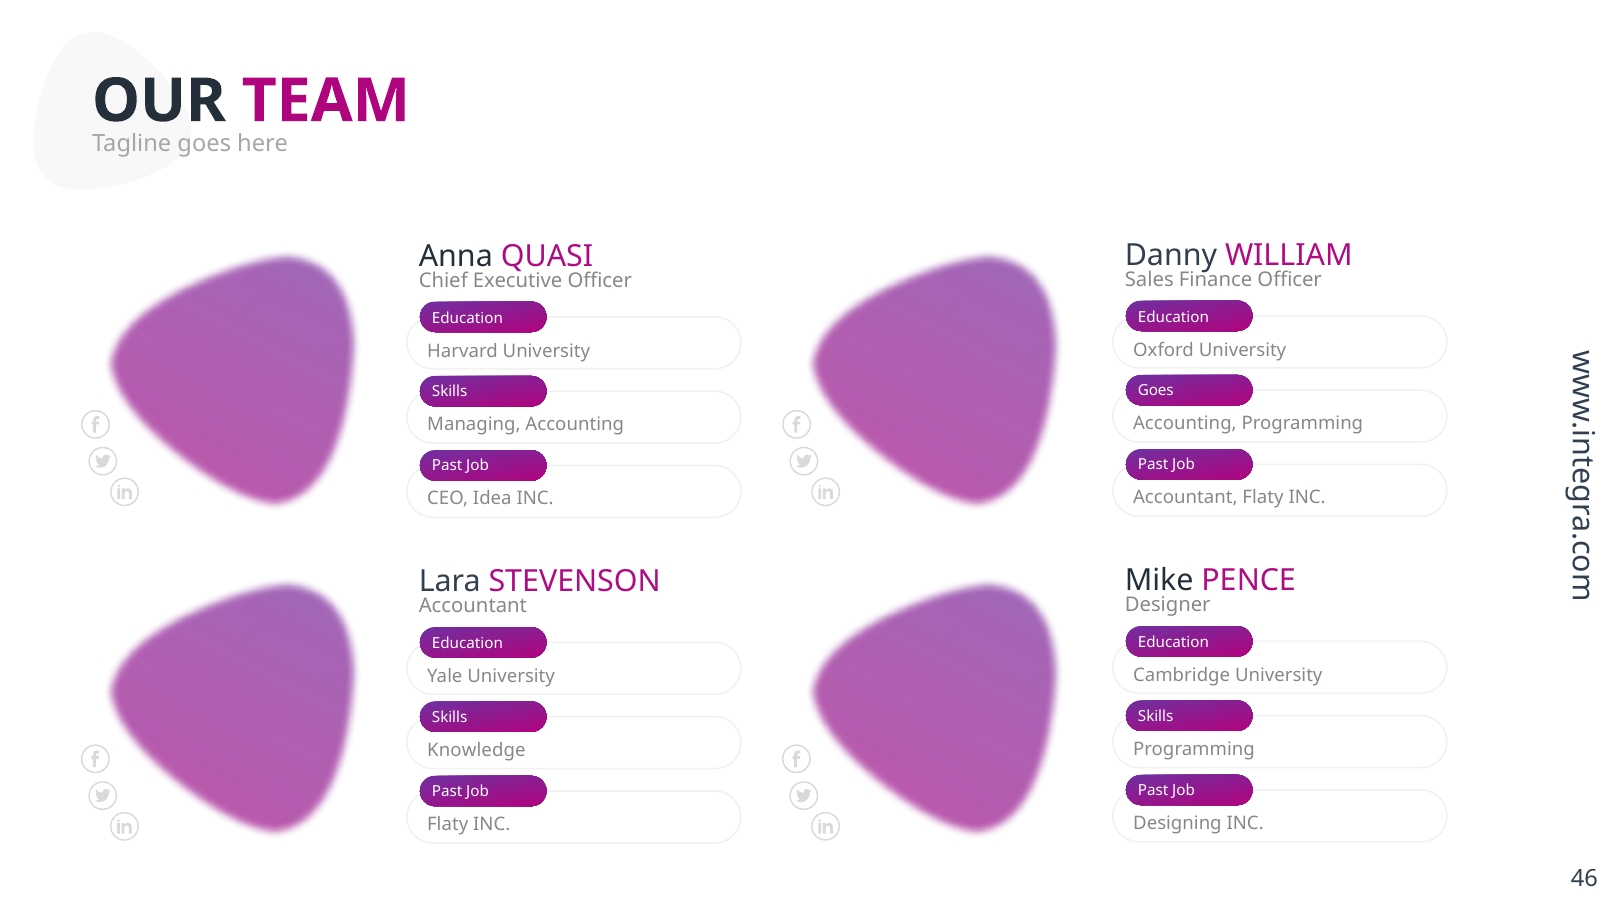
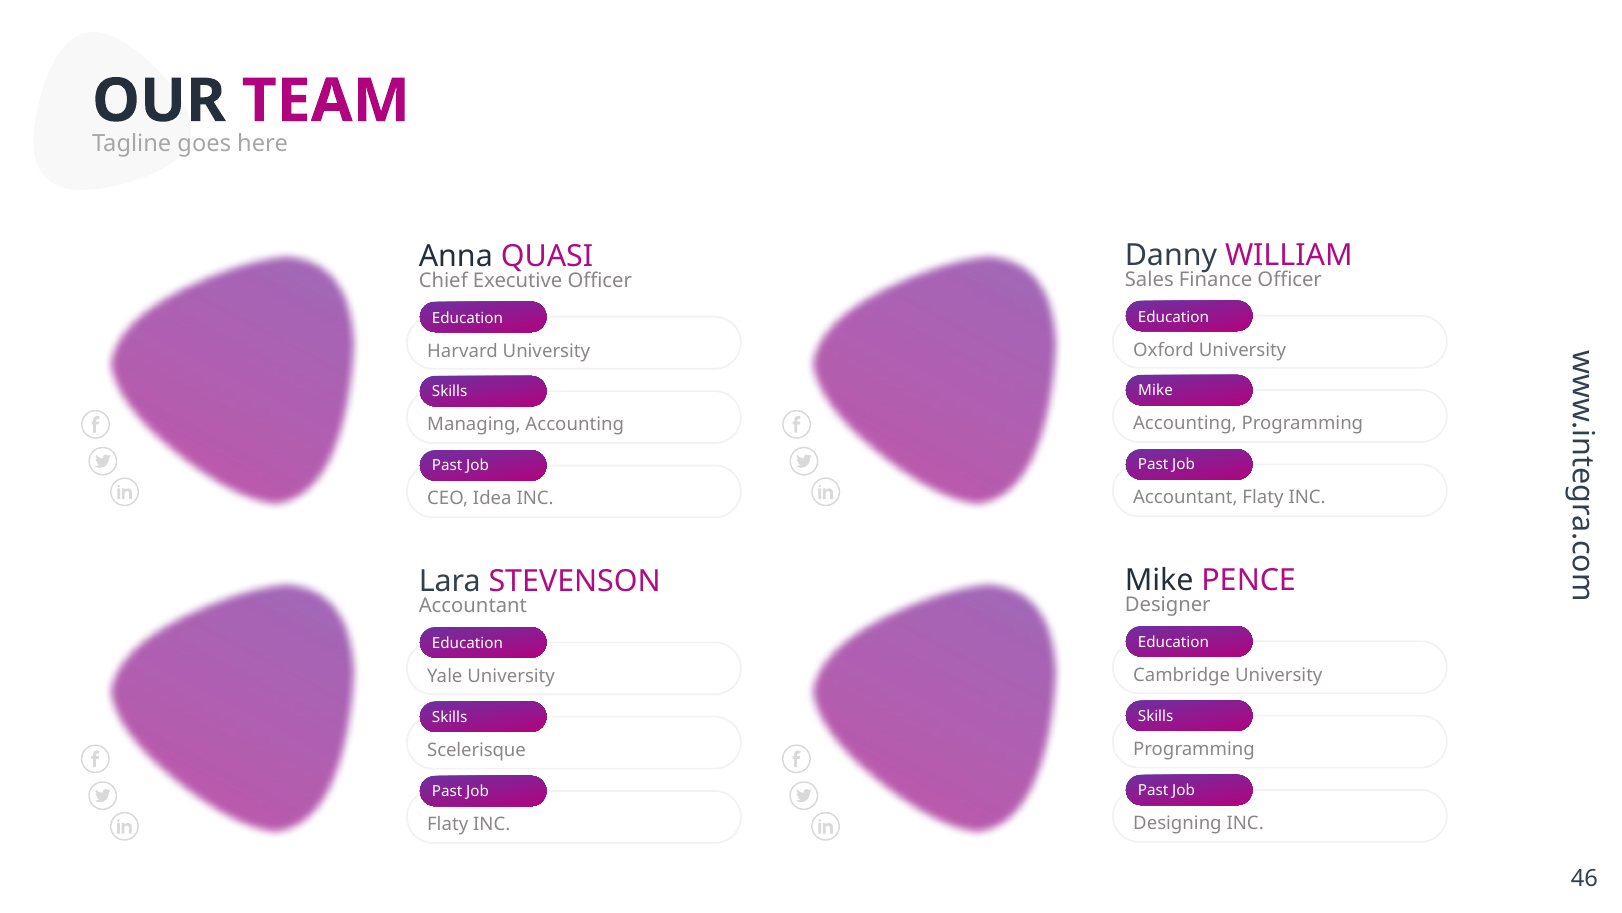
Goes: Goes -> Mike (1156, 390)
Knowledge: Knowledge -> Scelerisque (477, 750)
